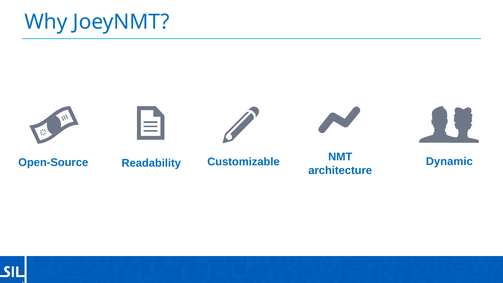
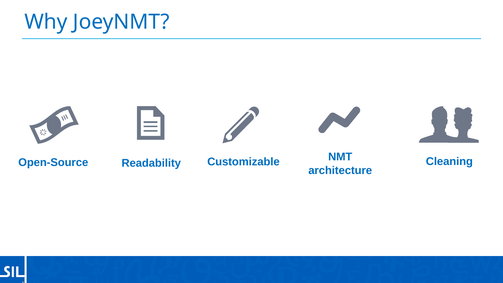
Dynamic: Dynamic -> Cleaning (449, 161)
